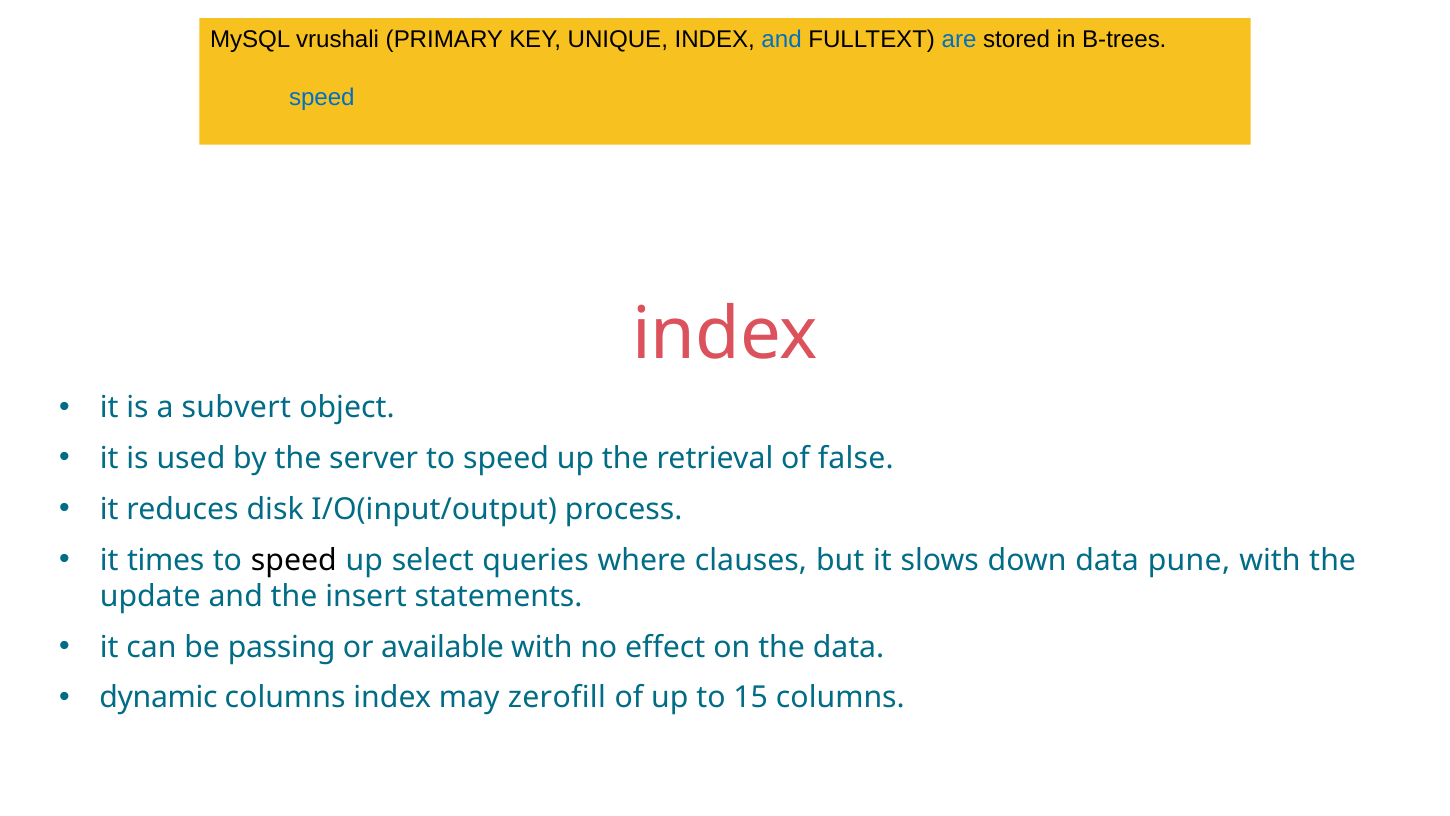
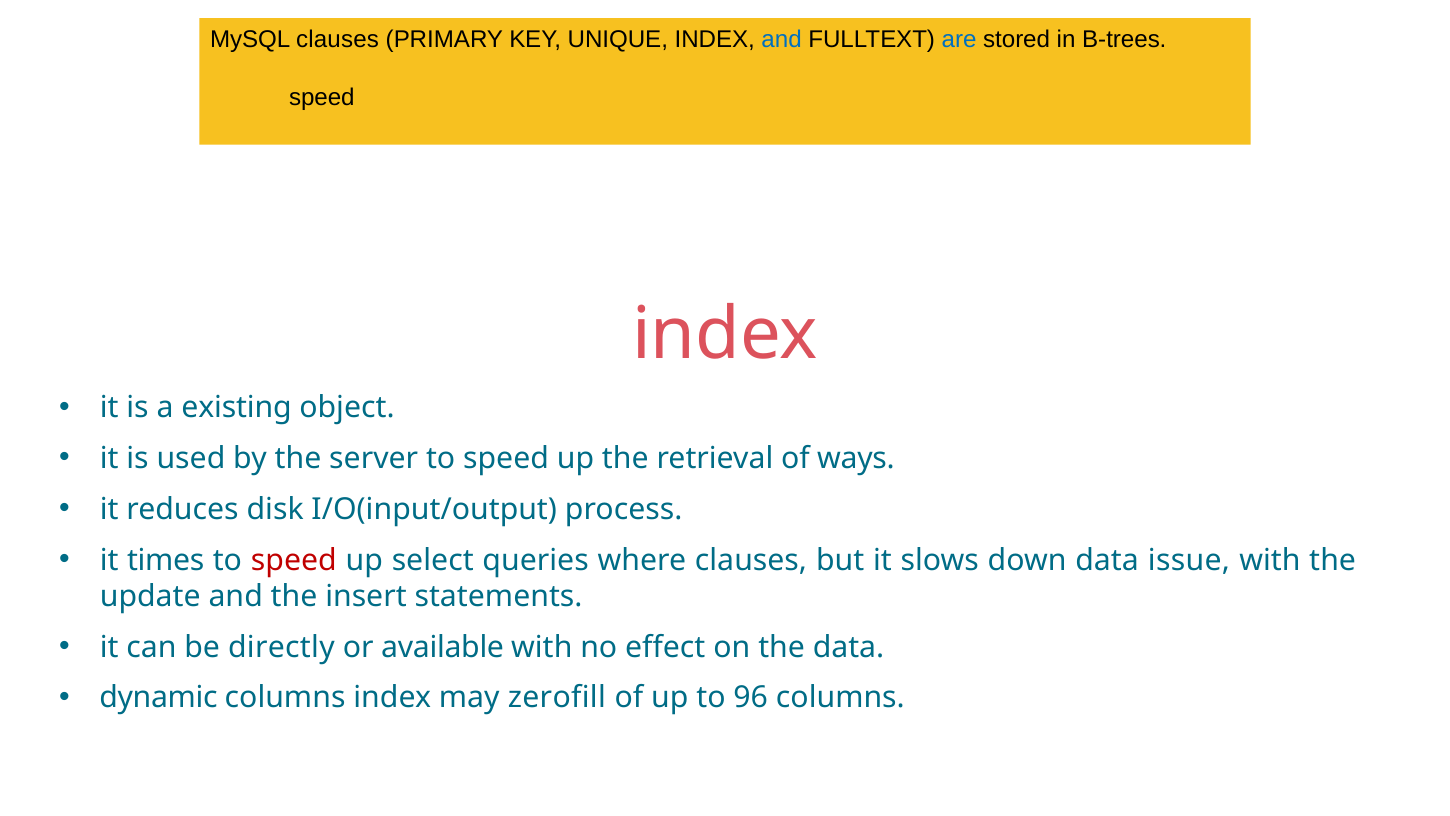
MySQL vrushali: vrushali -> clauses (337, 40)
speed colour: blue -> black (322, 98)
subvert: subvert -> existing (237, 408)
false: false -> ways (856, 458)
speed colour: black -> red (294, 560)
pune: pune -> issue (1189, 560)
passing: passing -> directly (281, 647)
15: 15 -> 96 (751, 698)
